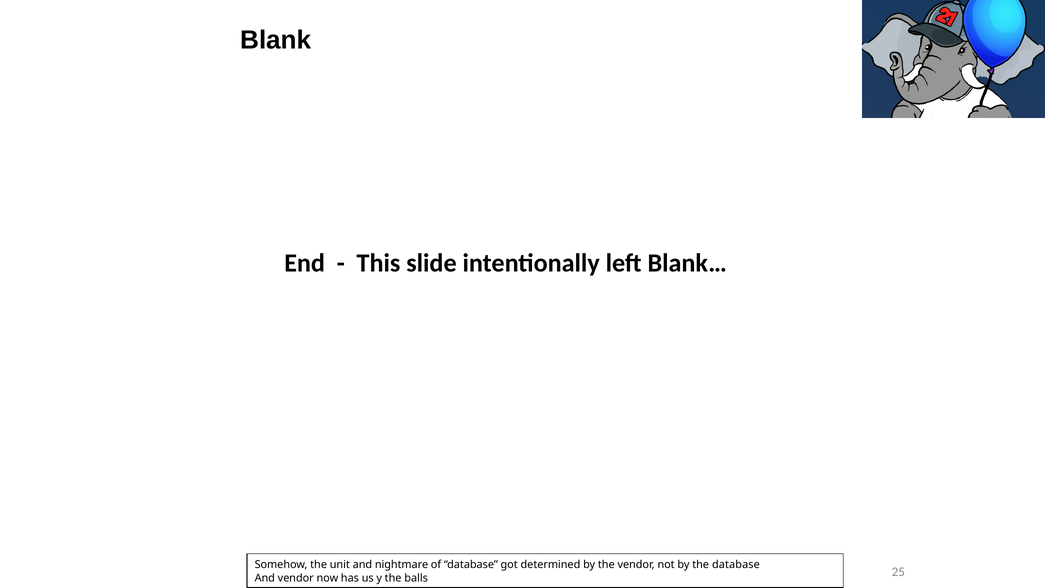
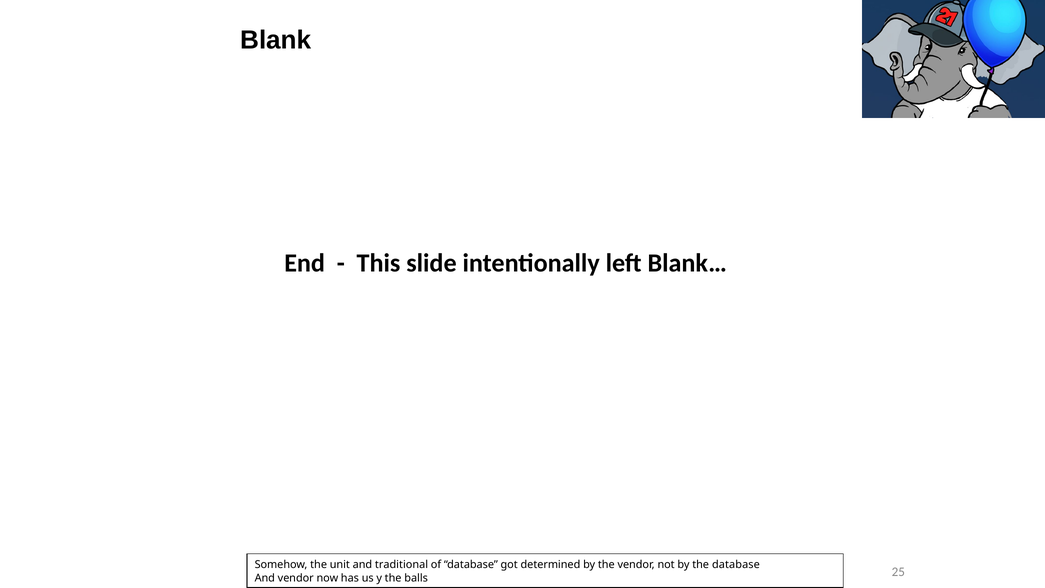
nightmare: nightmare -> traditional (402, 565)
